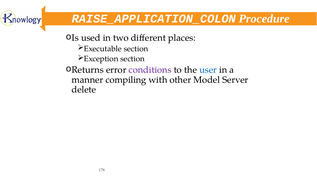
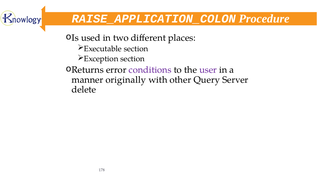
user colour: blue -> purple (208, 70)
compiling: compiling -> originally (126, 80)
Model: Model -> Query (207, 80)
